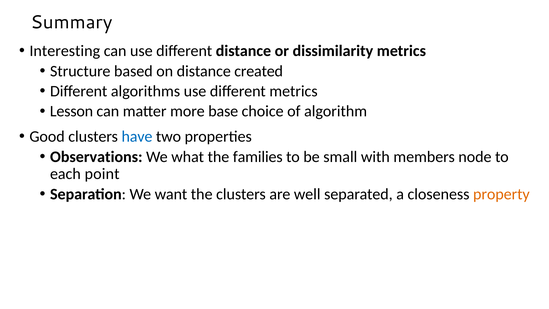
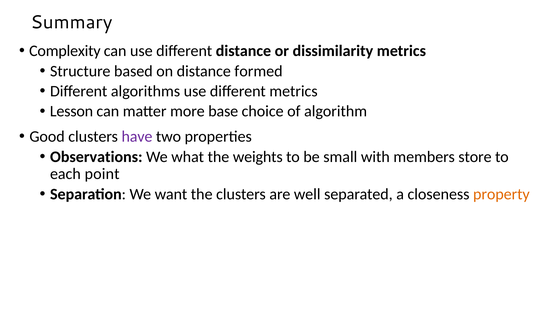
Interesting: Interesting -> Complexity (65, 51)
created: created -> formed (259, 71)
have colour: blue -> purple (137, 137)
families: families -> weights (258, 157)
node: node -> store (475, 157)
